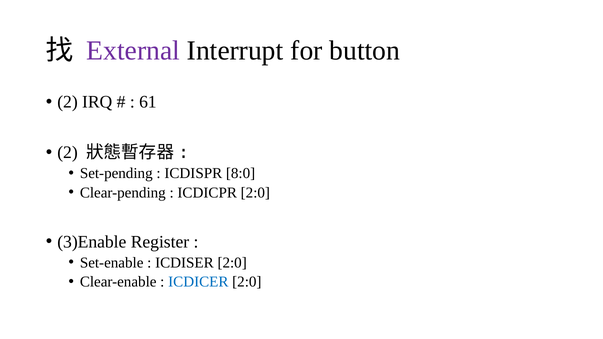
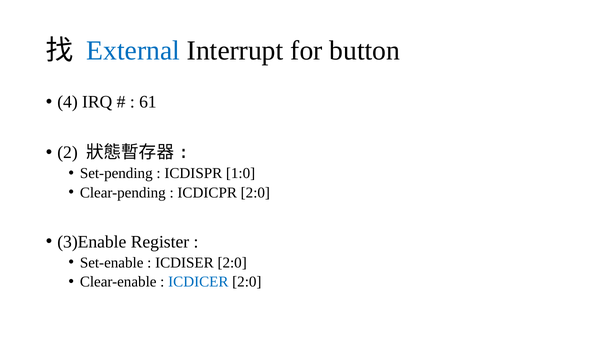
External colour: purple -> blue (133, 51)
2: 2 -> 4 (68, 102)
8:0: 8:0 -> 1:0 (241, 173)
